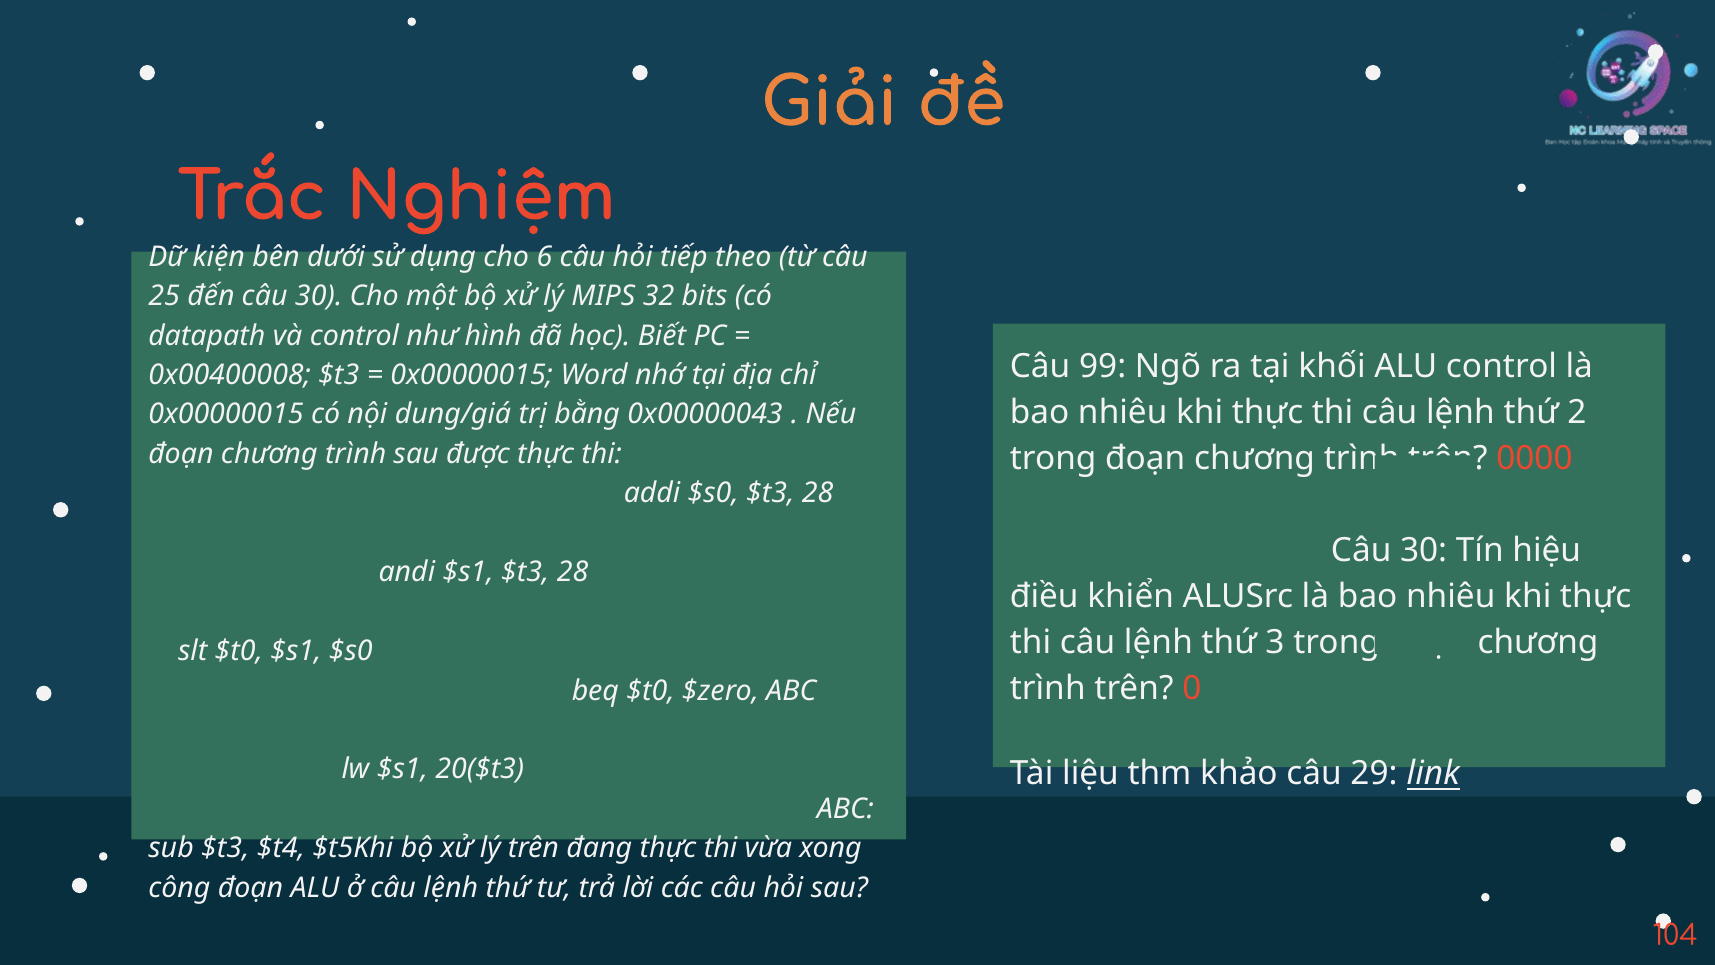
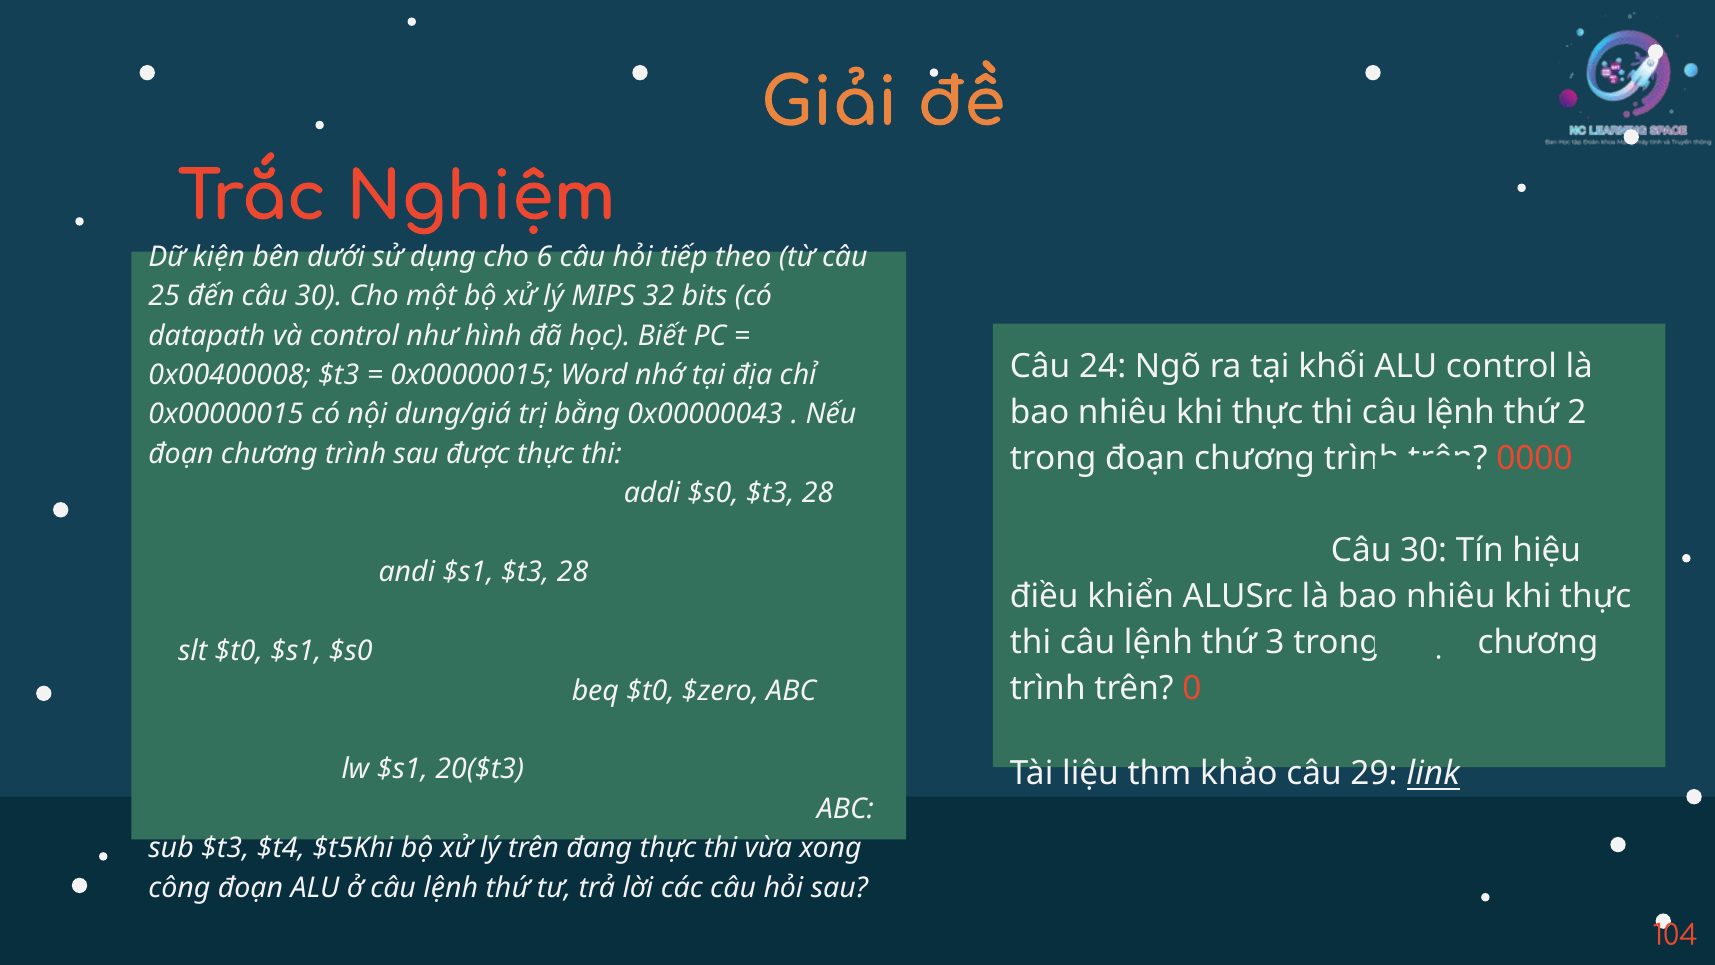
99: 99 -> 24 (1103, 367)
